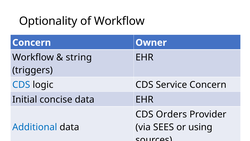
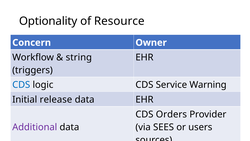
of Workflow: Workflow -> Resource (119, 21)
Service Concern: Concern -> Warning (208, 85)
concise: concise -> release (56, 99)
Additional colour: blue -> purple (35, 127)
using: using -> users (200, 127)
